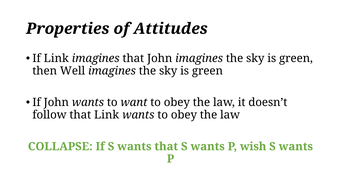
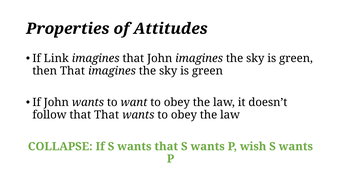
then Well: Well -> That (72, 71)
that Link: Link -> That (107, 115)
